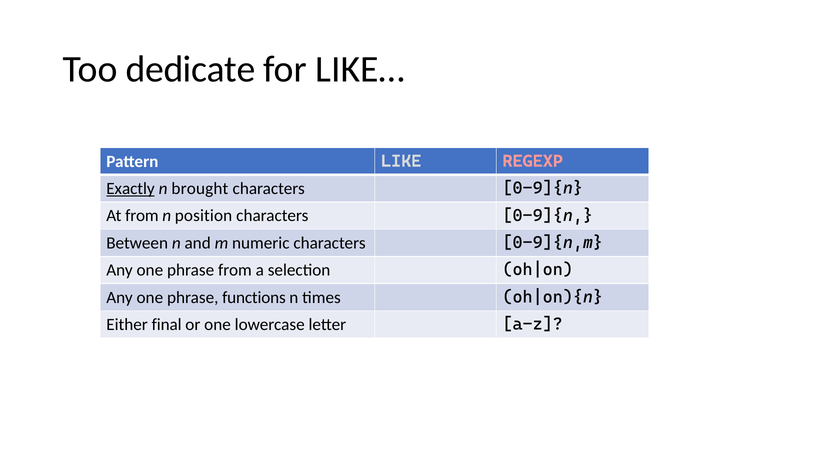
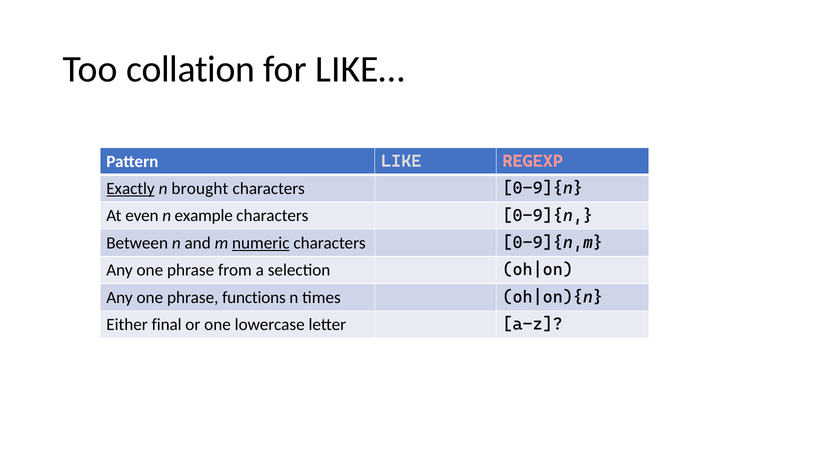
dedicate: dedicate -> collation (191, 69)
At from: from -> even (142, 216)
position: position -> example (204, 216)
numeric underline: none -> present (261, 243)
